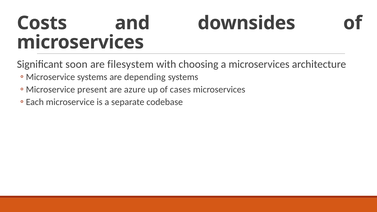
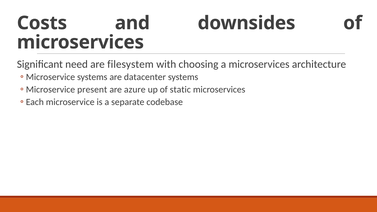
soon: soon -> need (77, 64)
depending: depending -> datacenter (145, 77)
cases: cases -> static (180, 90)
